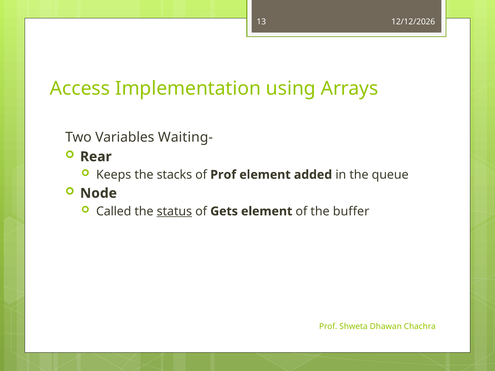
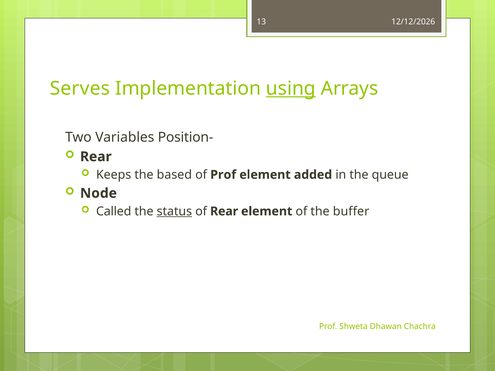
Access: Access -> Serves (80, 89)
using underline: none -> present (291, 89)
Waiting-: Waiting- -> Position- (186, 138)
stacks: stacks -> based (174, 175)
of Gets: Gets -> Rear (224, 211)
